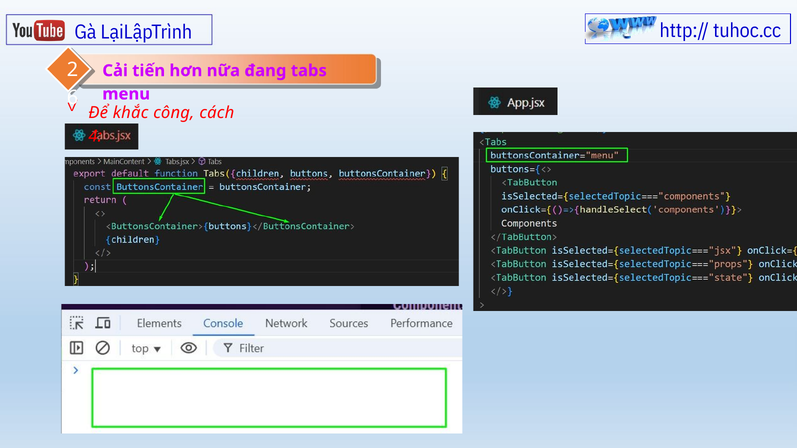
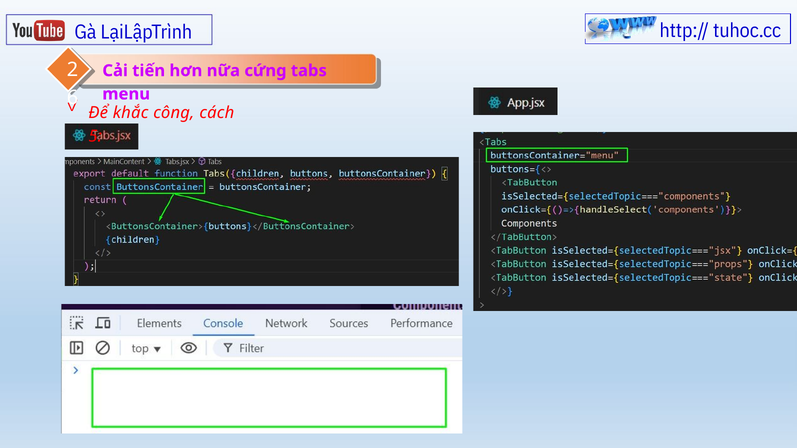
đang: đang -> cứng (265, 71)
4: 4 -> 5 (95, 136)
